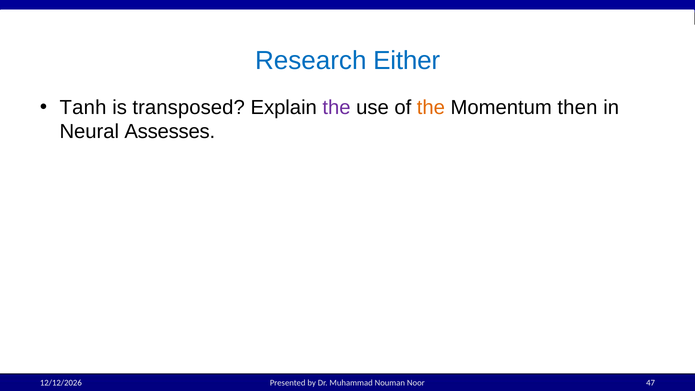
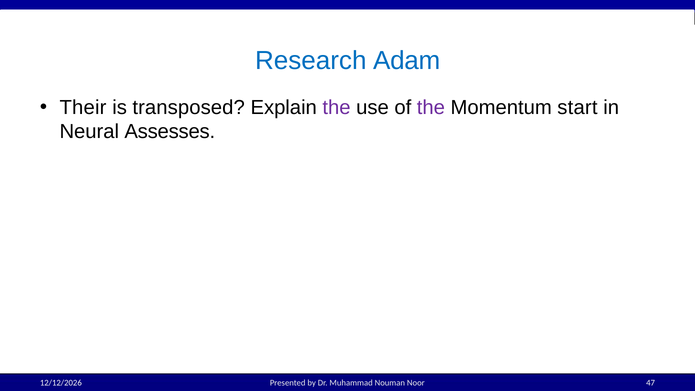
Either: Either -> Adam (407, 60)
Tanh: Tanh -> Their (83, 107)
the colour: orange -> purple (431, 107)
then: then -> start (577, 107)
